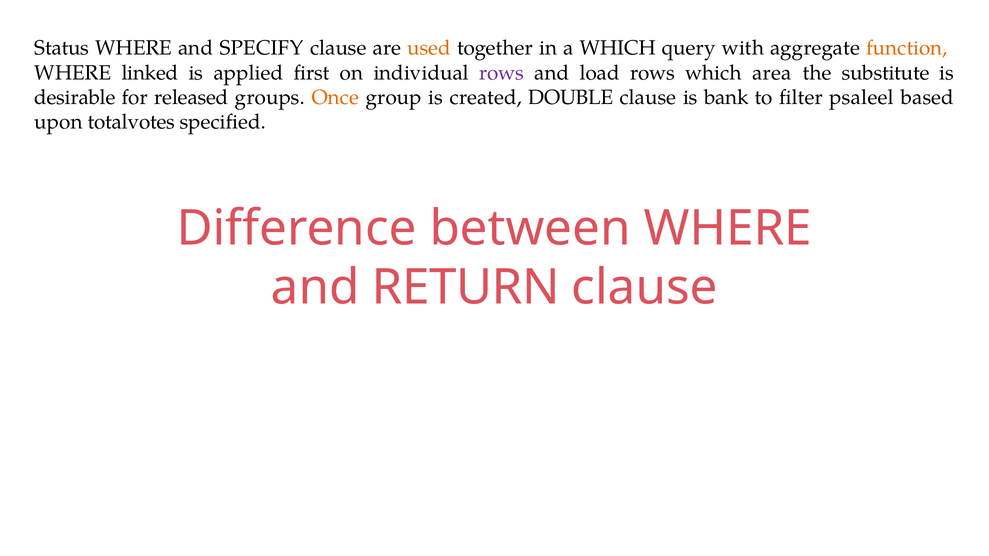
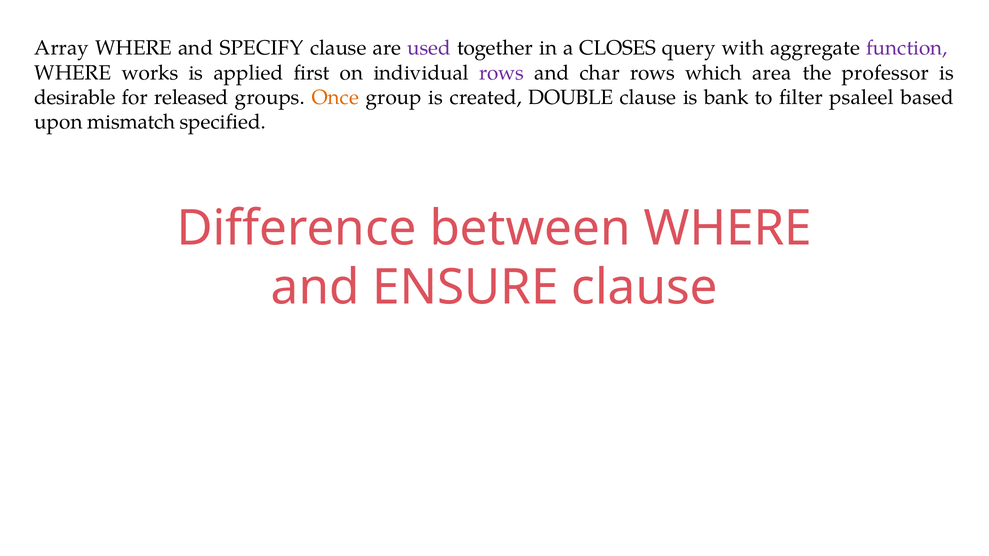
Status: Status -> Array (62, 48)
used colour: orange -> purple (429, 48)
a WHICH: WHICH -> CLOSES (618, 48)
function colour: orange -> purple (907, 48)
linked: linked -> works (150, 73)
load: load -> char (600, 73)
substitute: substitute -> professor (885, 73)
totalvotes: totalvotes -> mismatch (131, 122)
RETURN: RETURN -> ENSURE (466, 288)
